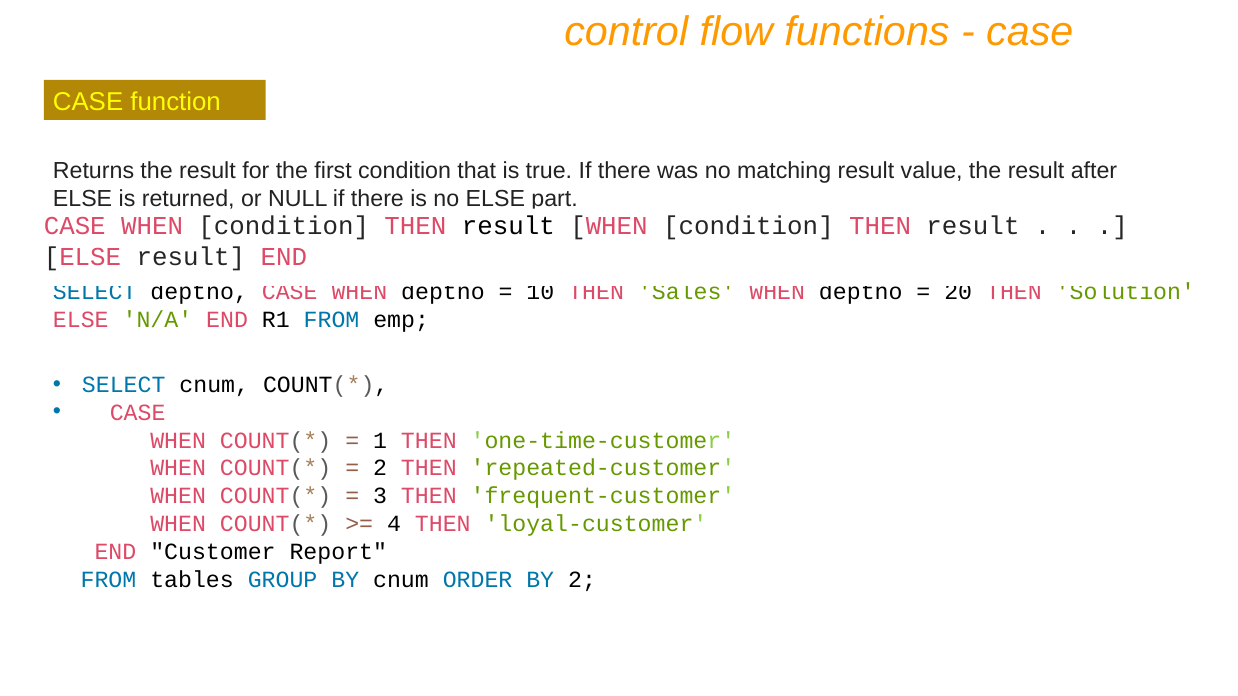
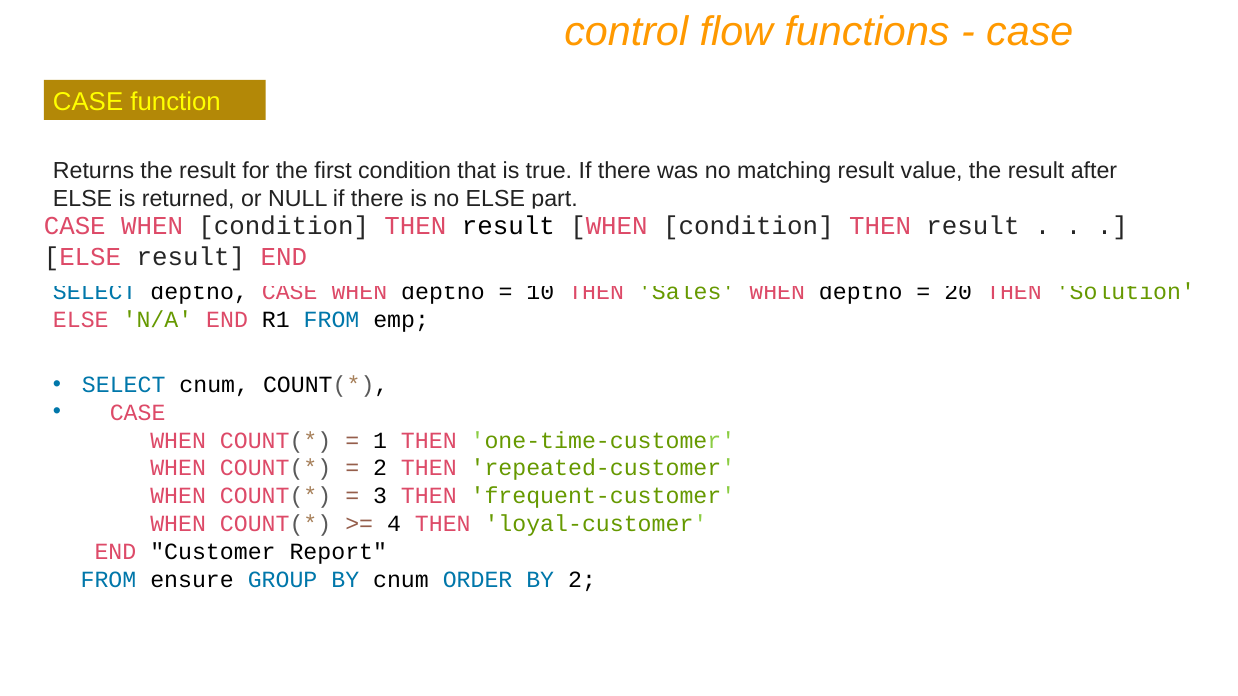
tables: tables -> ensure (192, 580)
